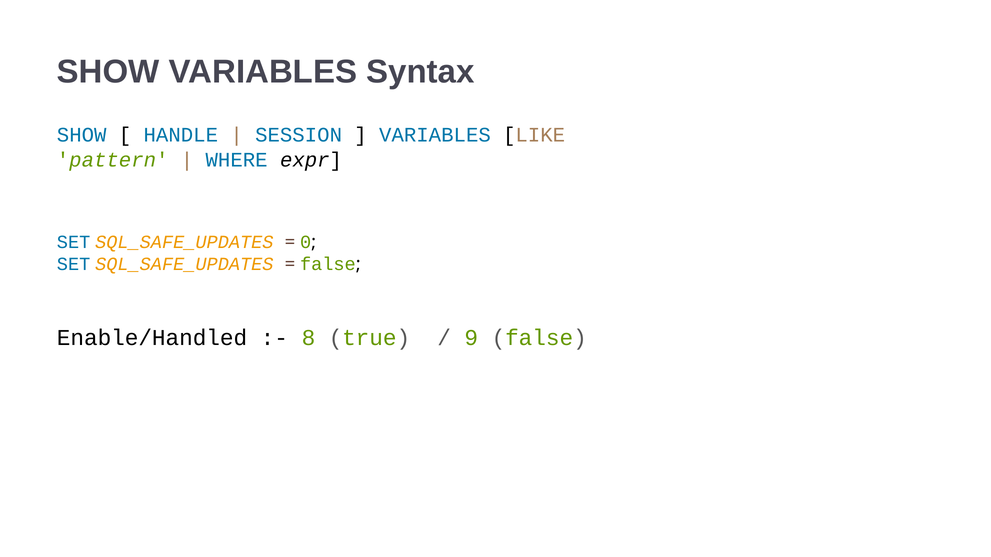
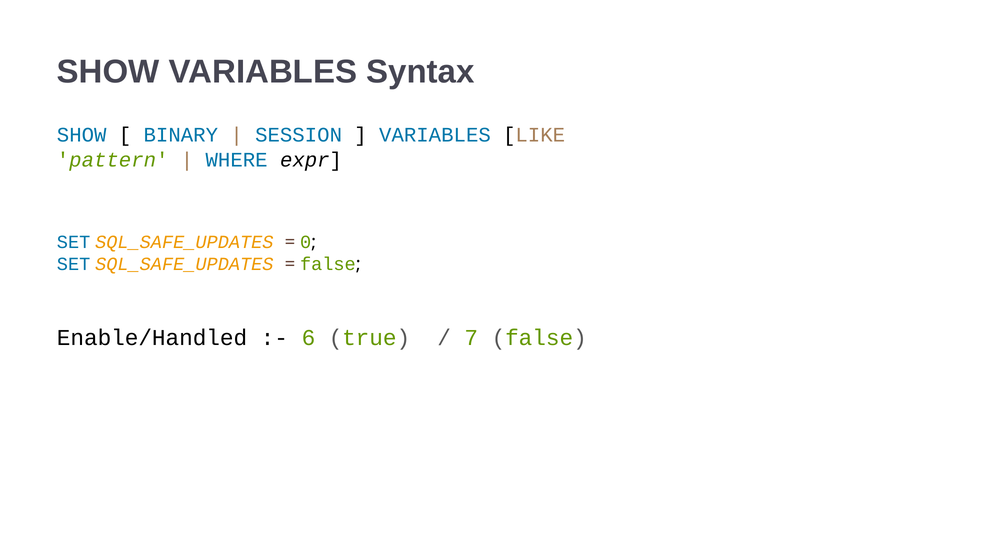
HANDLE: HANDLE -> BINARY (181, 135)
8: 8 -> 6 (308, 338)
9: 9 -> 7 (471, 338)
